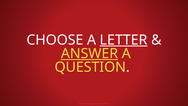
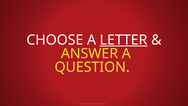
ANSWER underline: present -> none (89, 53)
